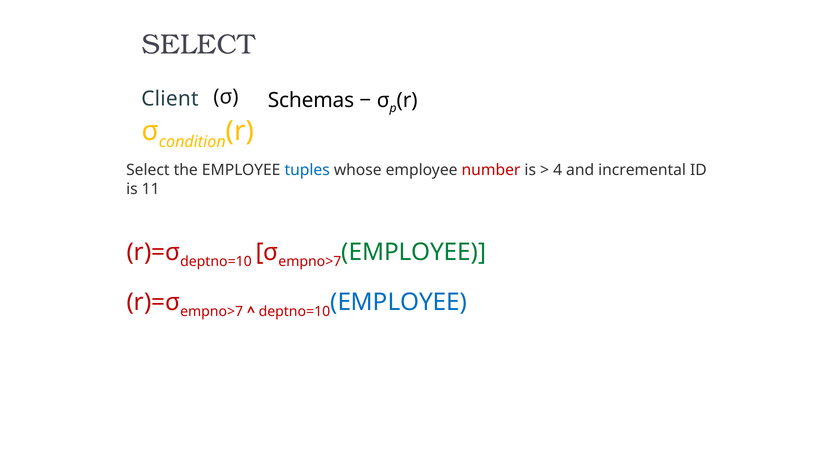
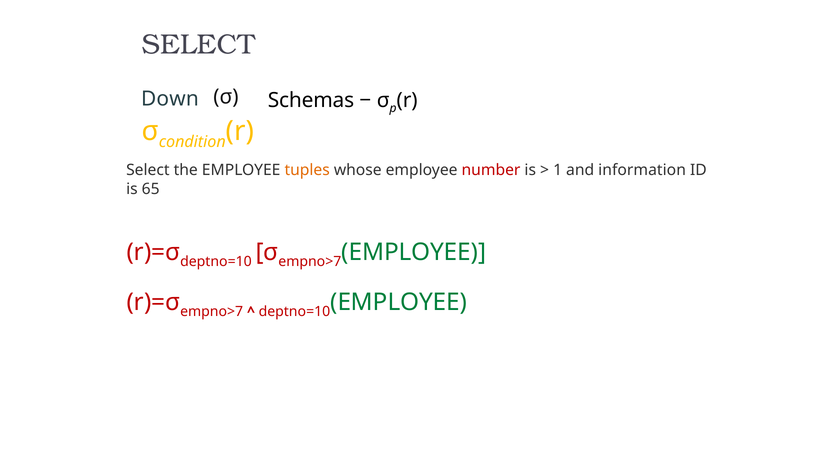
Client: Client -> Down (170, 99)
tuples colour: blue -> orange (307, 170)
4: 4 -> 1 (558, 170)
incremental: incremental -> information (642, 170)
11: 11 -> 65 (151, 189)
EMPLOYEE colour: blue -> green (399, 302)
